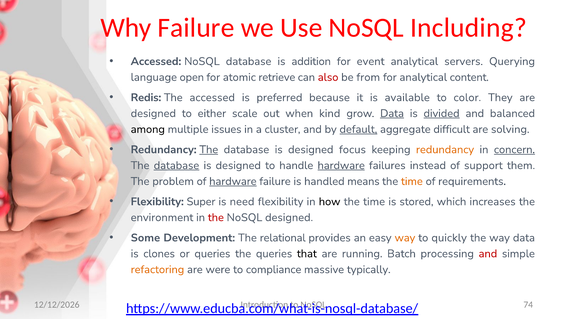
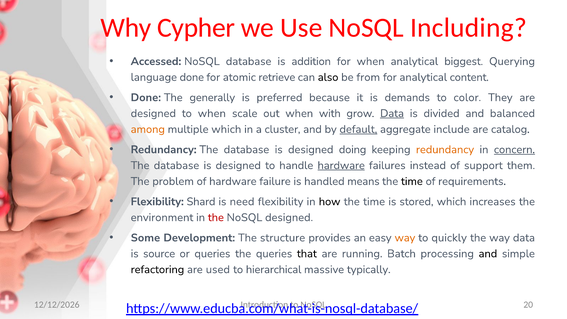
Why Failure: Failure -> Cypher (196, 28)
for event: event -> when (371, 61)
servers: servers -> biggest (464, 61)
language open: open -> done (192, 77)
also colour: red -> black (328, 77)
Redis: Redis -> Done (146, 97)
The accessed: accessed -> generally (212, 97)
available: available -> demands (407, 97)
to either: either -> when (212, 113)
kind: kind -> with (330, 113)
divided underline: present -> none (442, 113)
among colour: black -> orange (148, 129)
multiple issues: issues -> which (226, 129)
difficult: difficult -> include (452, 129)
solving: solving -> catalog (510, 129)
The underline: present -> none (209, 150)
focus: focus -> doing (353, 150)
database underline: present -> none (176, 165)
hardware underline: present -> none (233, 181)
time colour: orange -> black (412, 181)
Super: Super -> Shard (201, 202)
relational: relational -> structure (283, 238)
clones: clones -> source (159, 254)
and colour: red -> black (488, 254)
refactoring colour: orange -> black (157, 269)
were: were -> used (218, 269)
compliance: compliance -> hierarchical (274, 269)
74: 74 -> 20 (528, 305)
